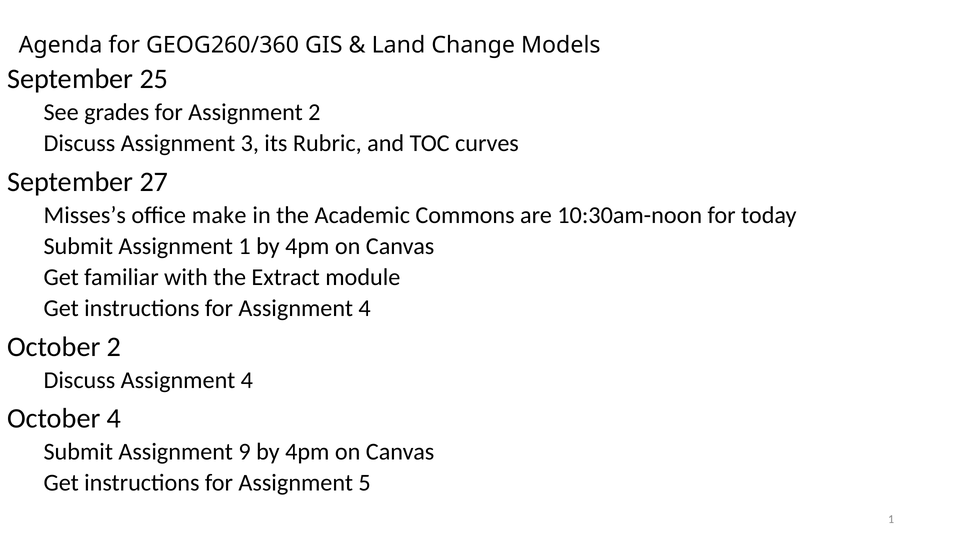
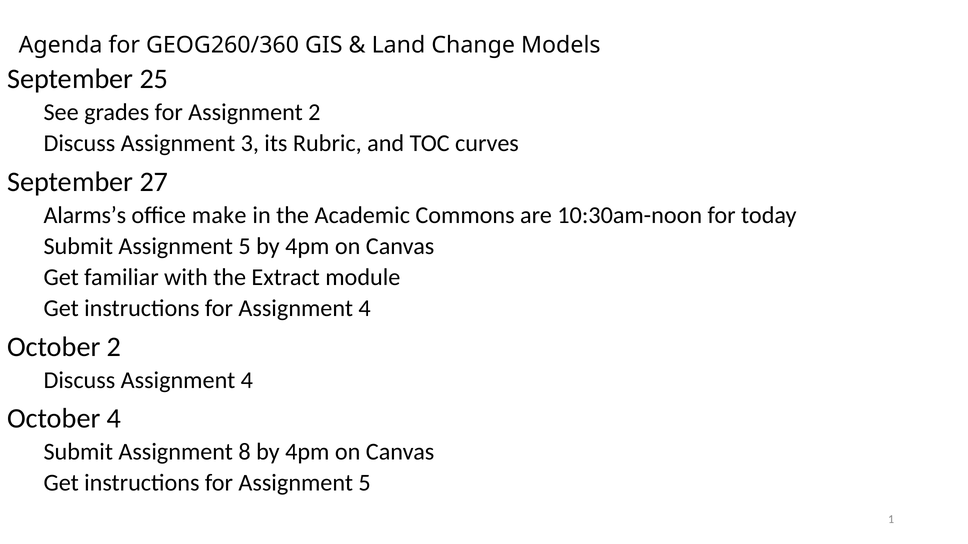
Misses’s: Misses’s -> Alarms’s (85, 215)
Submit Assignment 1: 1 -> 5 (245, 246)
9: 9 -> 8 (245, 452)
